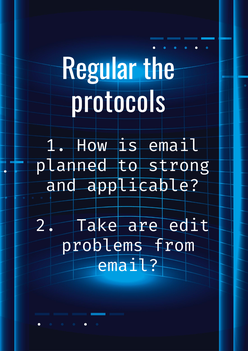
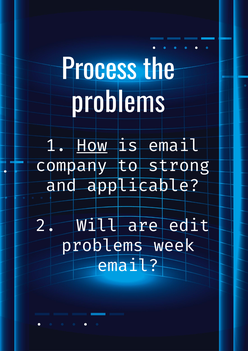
Regular: Regular -> Process (99, 70)
protocols: protocols -> problems (118, 103)
How underline: none -> present (92, 145)
planned: planned -> company (71, 165)
Take: Take -> Will (97, 225)
from: from -> week (174, 245)
